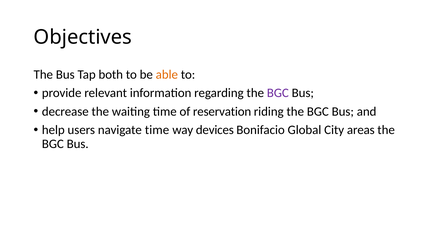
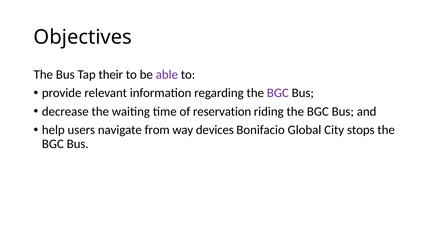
both: both -> their (111, 75)
able colour: orange -> purple (167, 75)
navigate time: time -> from (157, 130)
areas: areas -> stops (361, 130)
